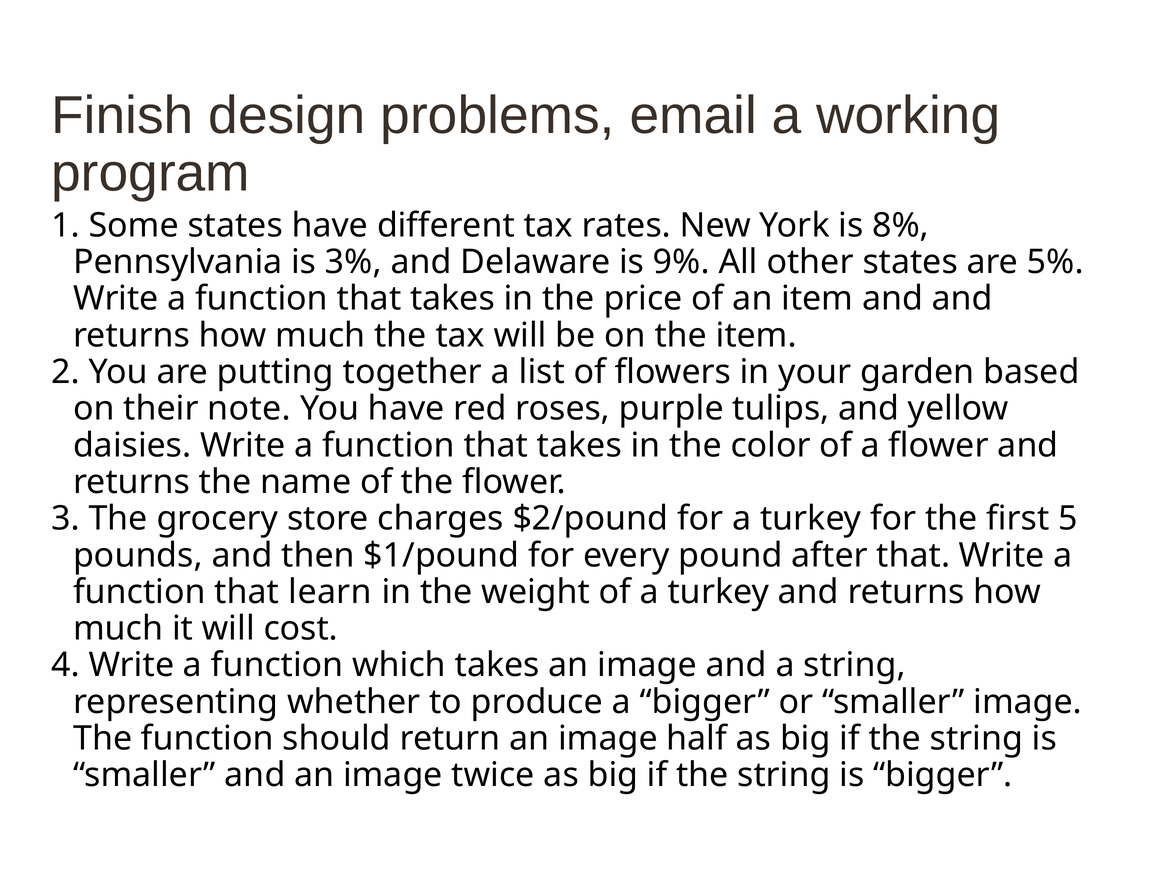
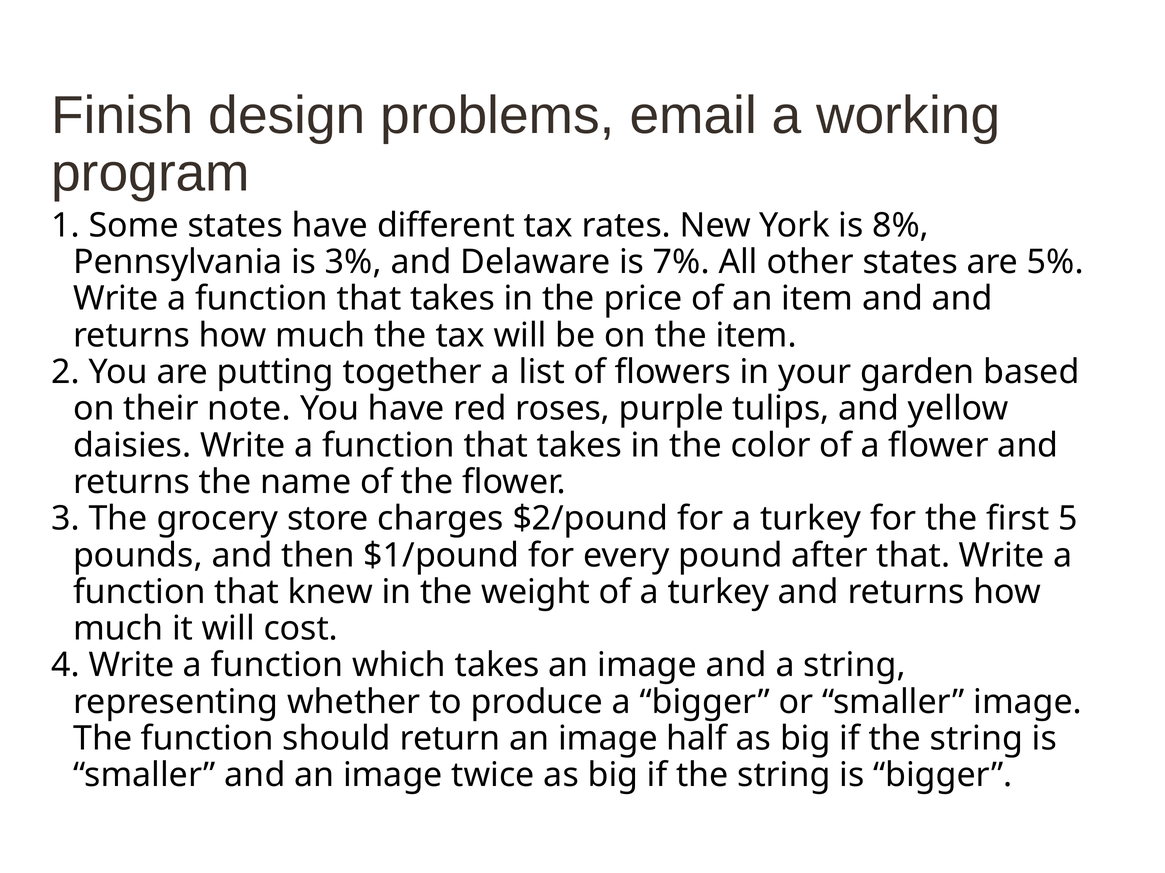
9%: 9% -> 7% (681, 262)
learn: learn -> knew (330, 592)
